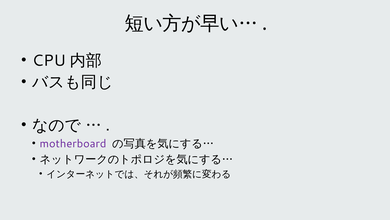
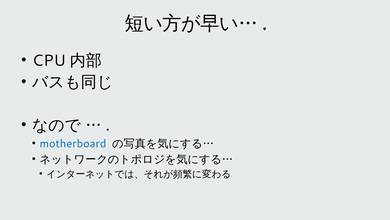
motherboard colour: purple -> blue (73, 143)
